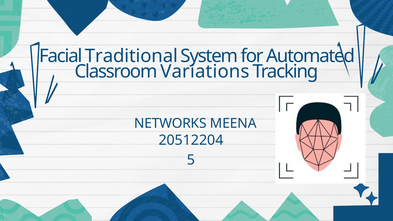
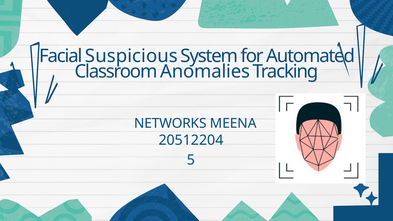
Traditional: Traditional -> Suspicious (131, 56)
Variations: Variations -> Anomalies (205, 72)
